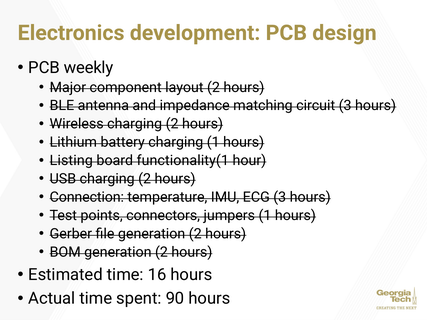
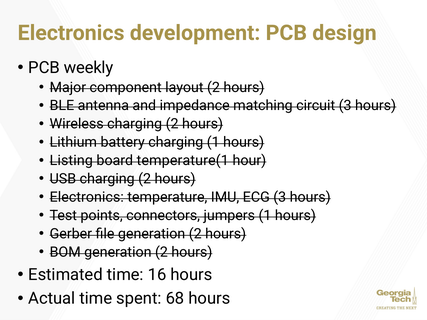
functionality(1: functionality(1 -> temperature(1 (183, 161)
Connection: Connection -> Electronics (87, 197)
90: 90 -> 68 (175, 299)
